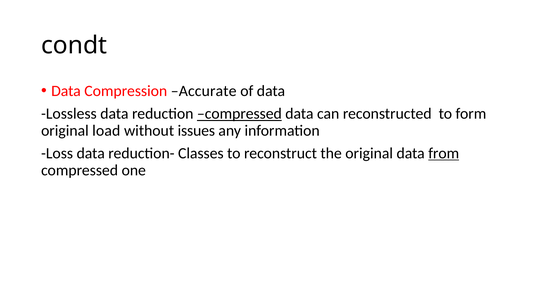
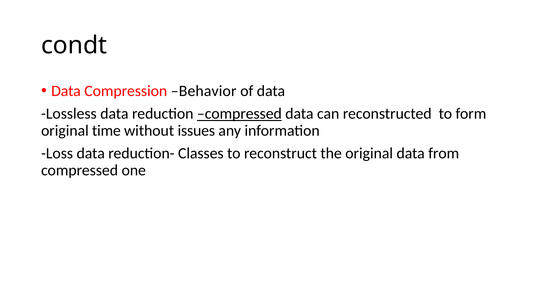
Accurate: Accurate -> Behavior (204, 91)
load: load -> time (106, 131)
from underline: present -> none (444, 153)
